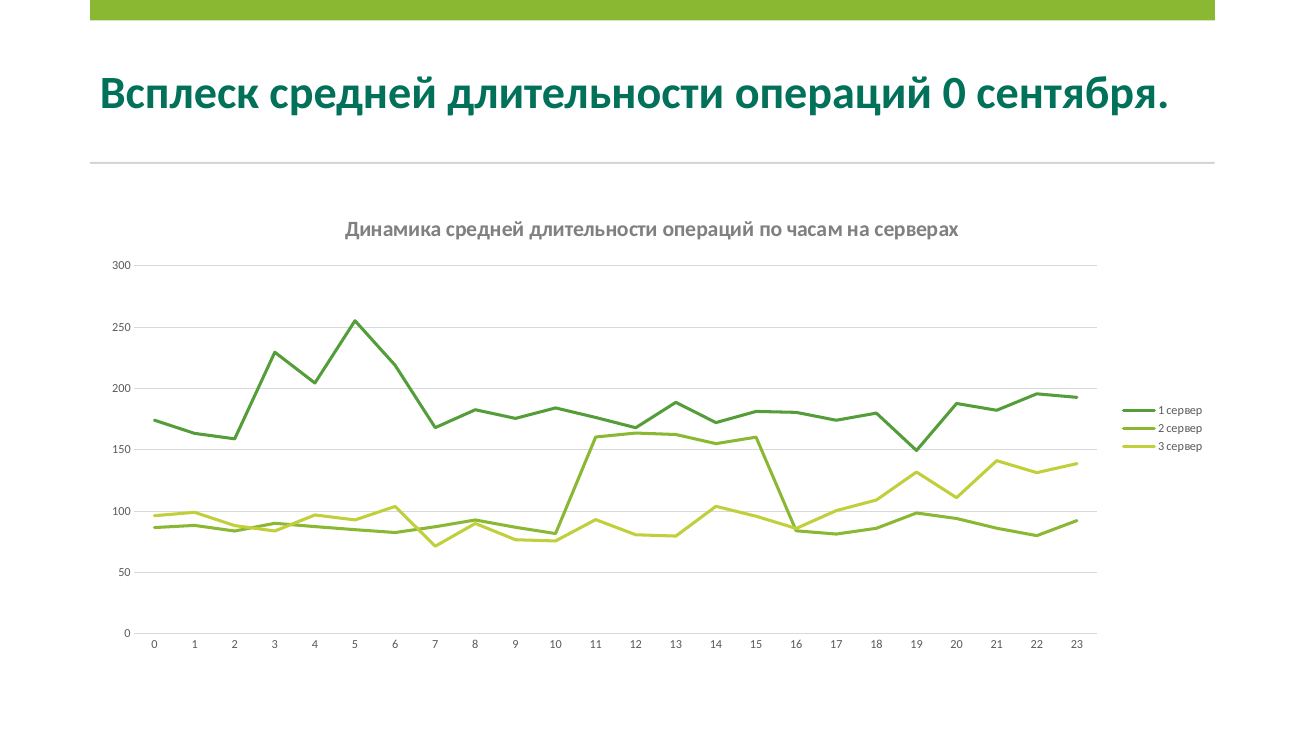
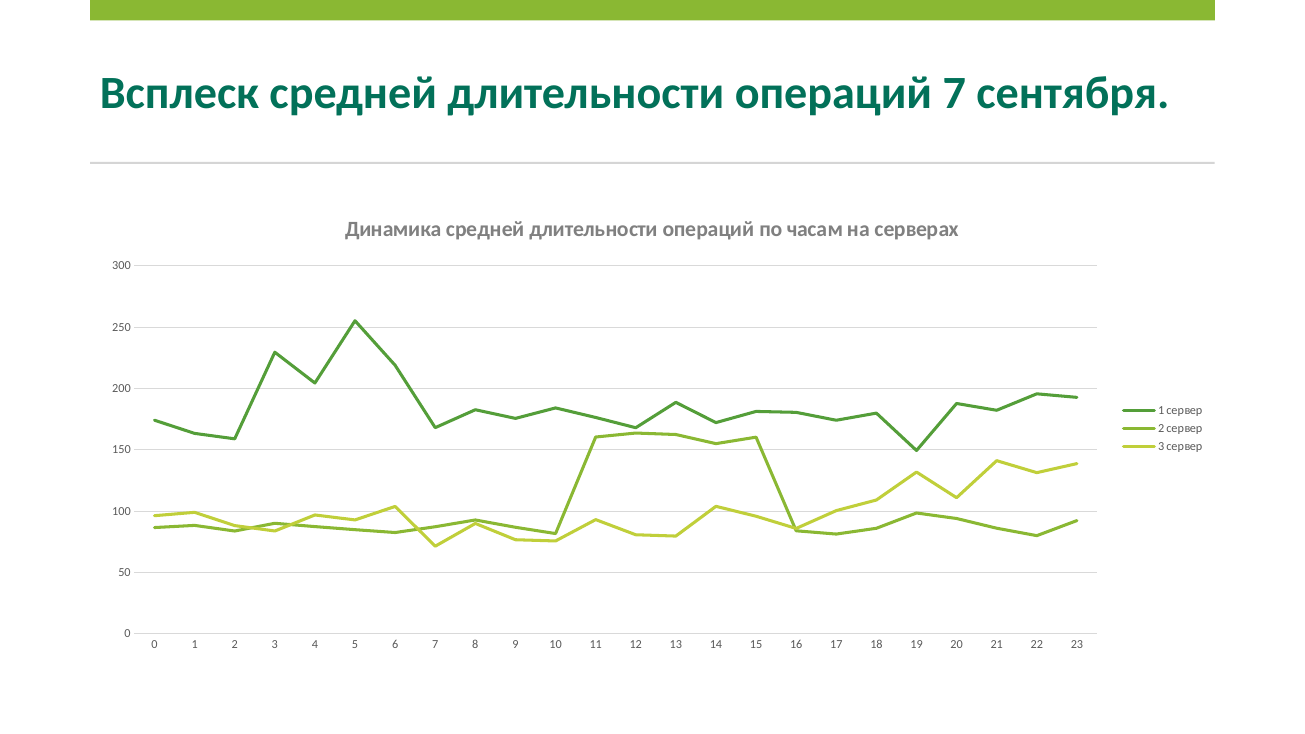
операций 0: 0 -> 7 (954, 93)
